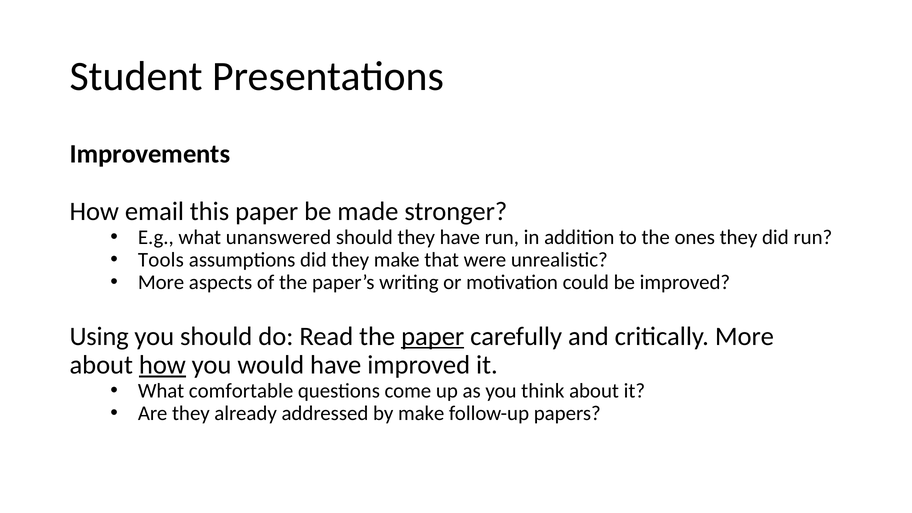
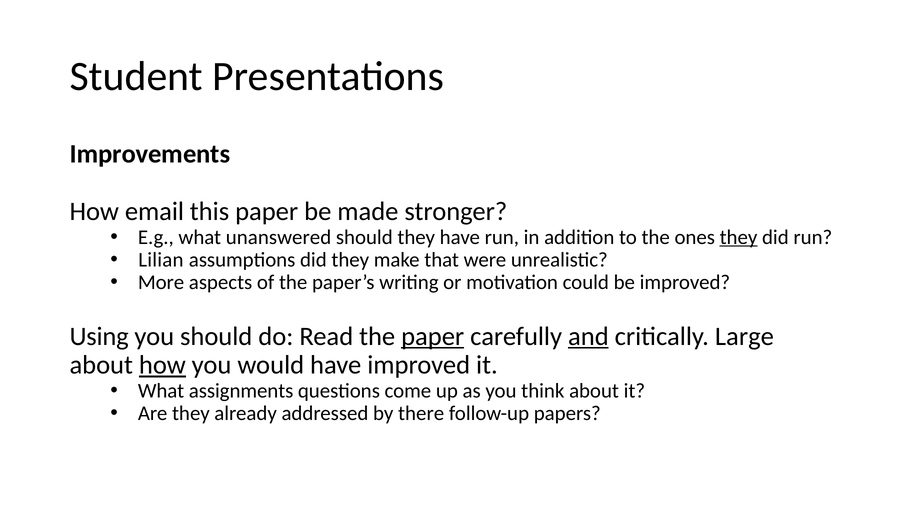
they underline: none -> present (739, 237)
Tools: Tools -> Lilian (161, 260)
and underline: none -> present (588, 336)
critically More: More -> Large (744, 336)
comfortable: comfortable -> assignments (241, 391)
by make: make -> there (421, 413)
